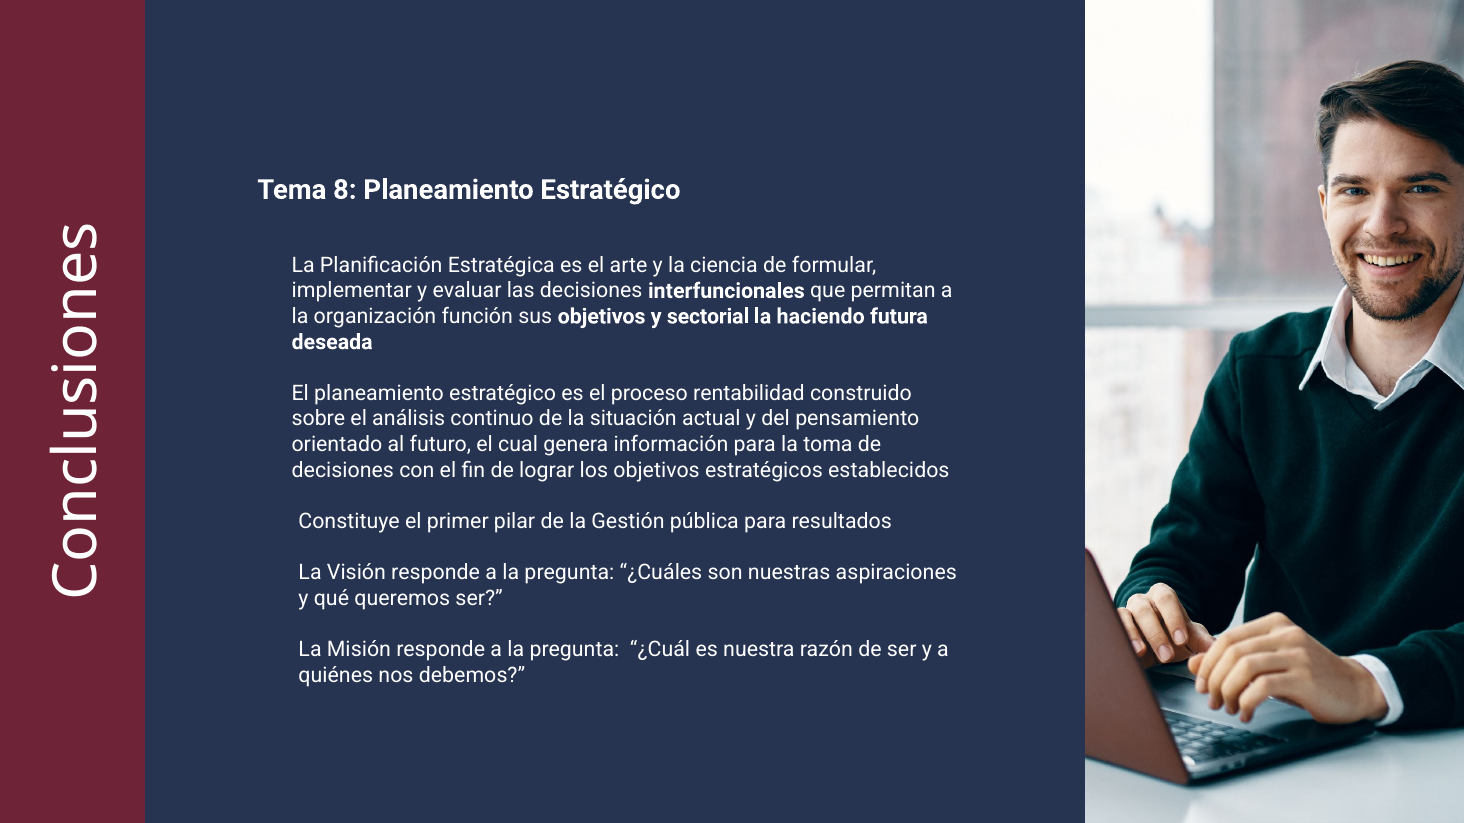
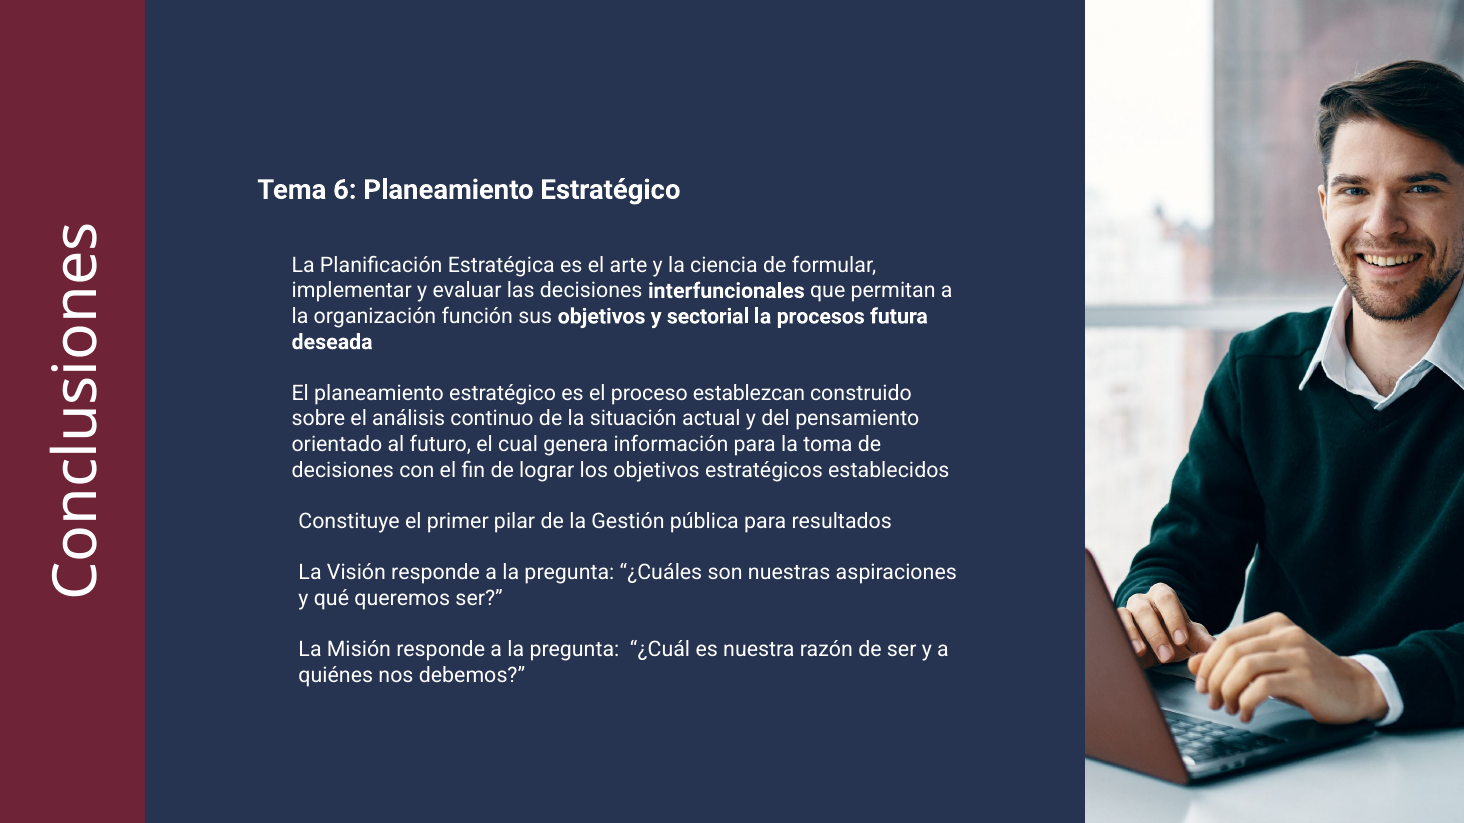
8: 8 -> 6 (345, 190)
haciendo: haciendo -> procesos (821, 317)
rentabilidad: rentabilidad -> establezcan (749, 394)
